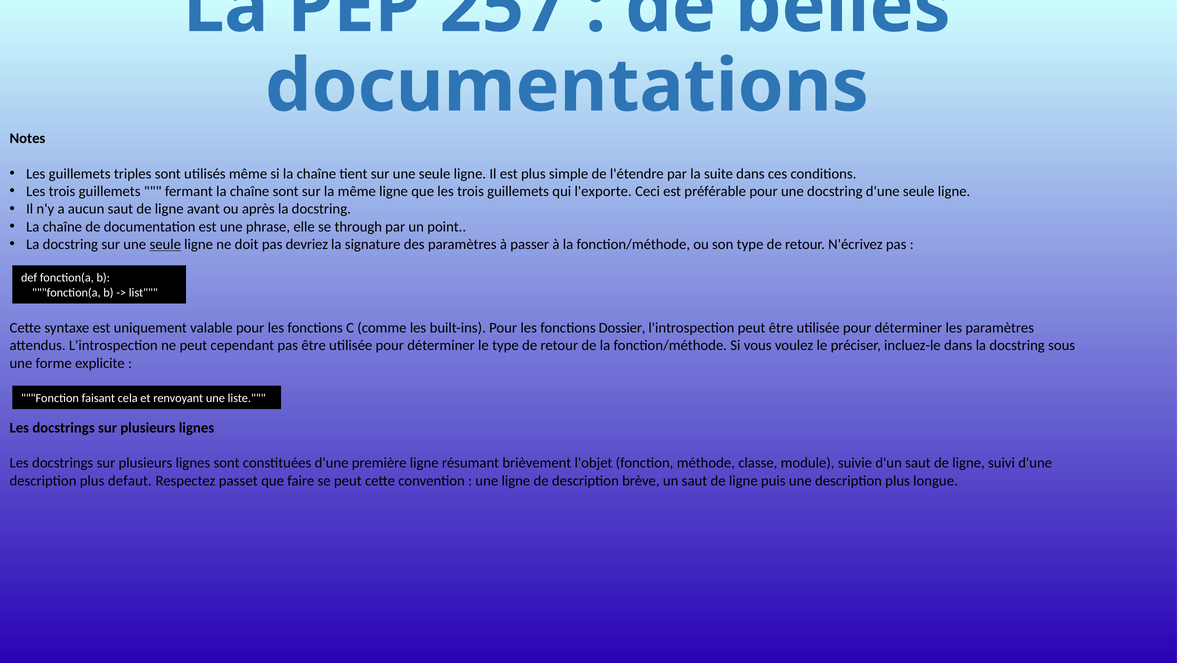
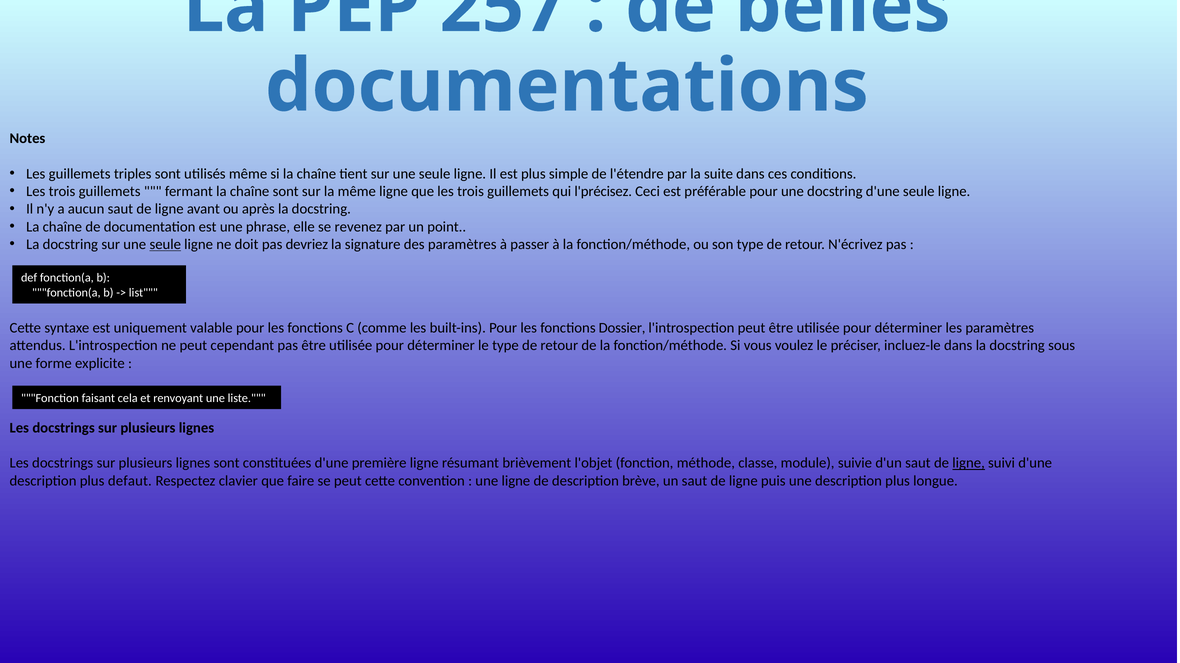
l'exporte: l'exporte -> l'précisez (603, 192)
through: through -> revenez (358, 227)
ligne underline: none -> present (969, 464)
passet: passet -> clavier (238, 481)
